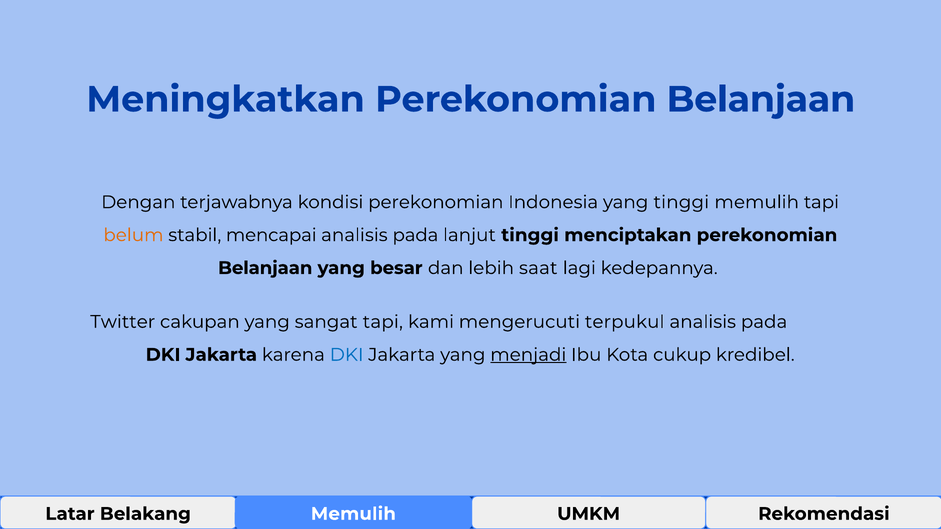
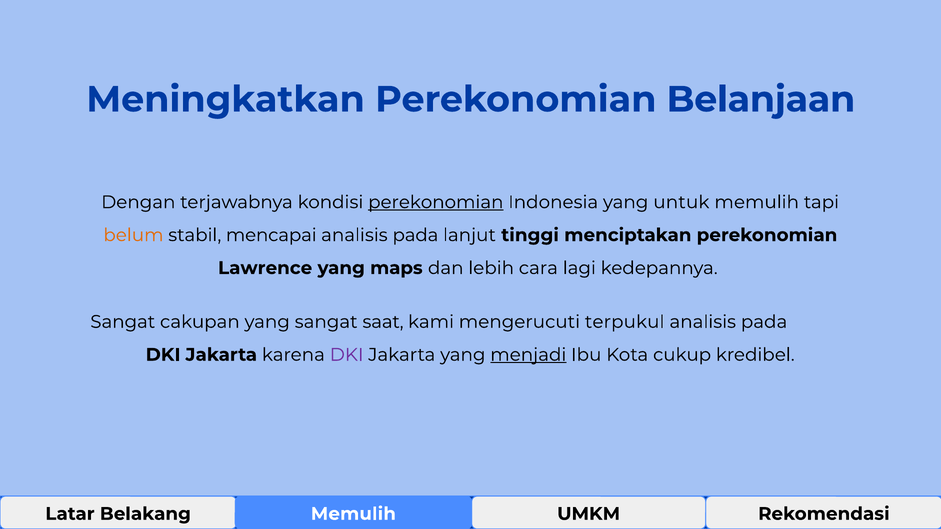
perekonomian underline: none -> present (436, 202)
yang tinggi: tinggi -> untuk (681, 202)
Belanjaan: Belanjaan -> Lawrence (265, 268)
besar: besar -> maps (396, 268)
saat: saat -> cara (538, 268)
Twitter: Twitter -> Sangat (123, 322)
sangat tapi: tapi -> saat (383, 322)
DKI colour: blue -> purple (347, 355)
